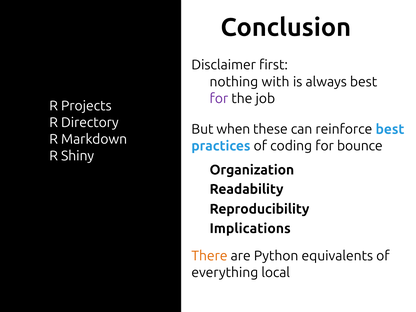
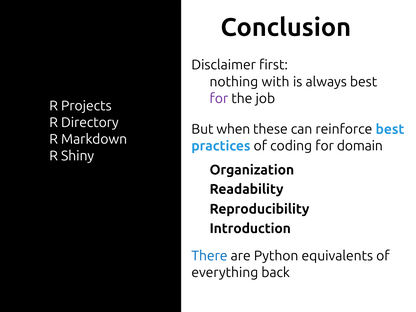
bounce: bounce -> domain (360, 146)
Implications: Implications -> Introduction (250, 228)
There colour: orange -> blue (209, 256)
local: local -> back (276, 272)
